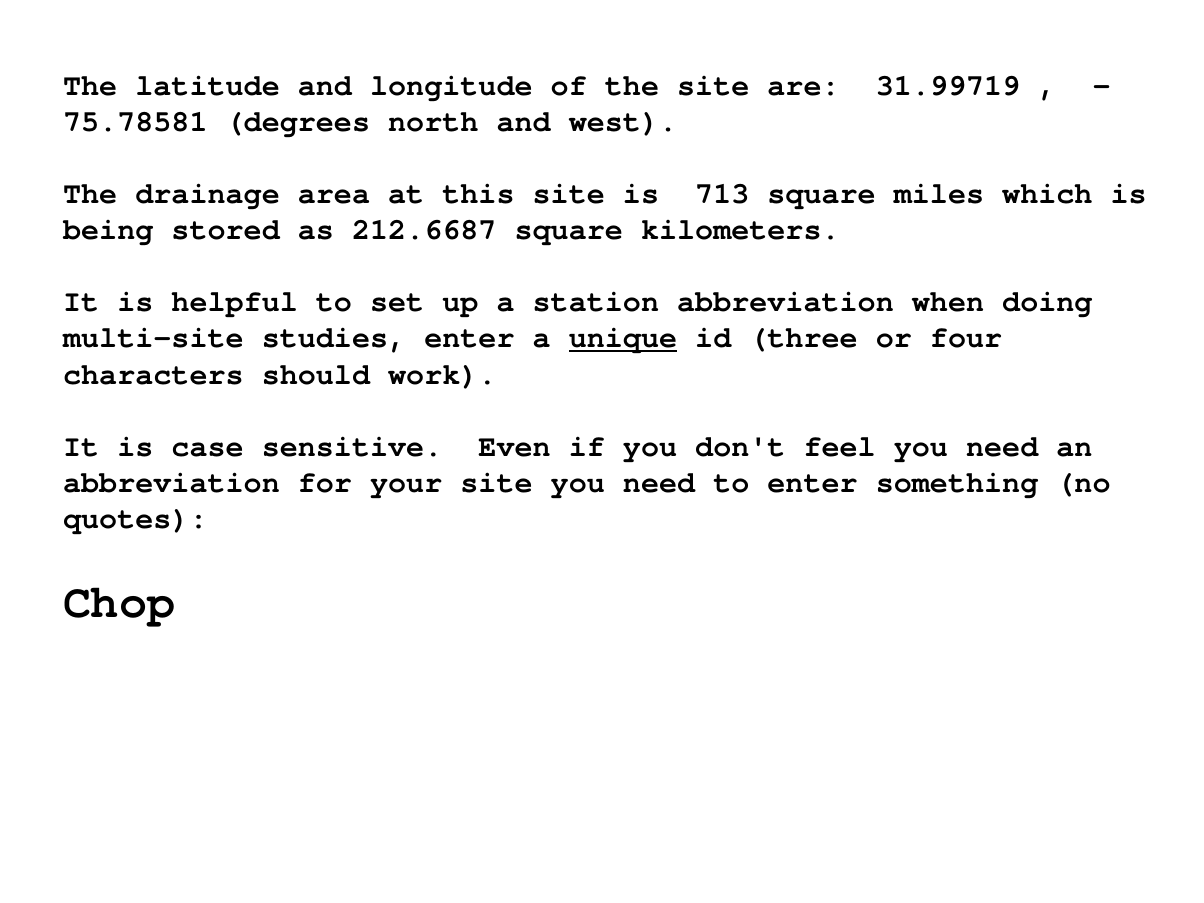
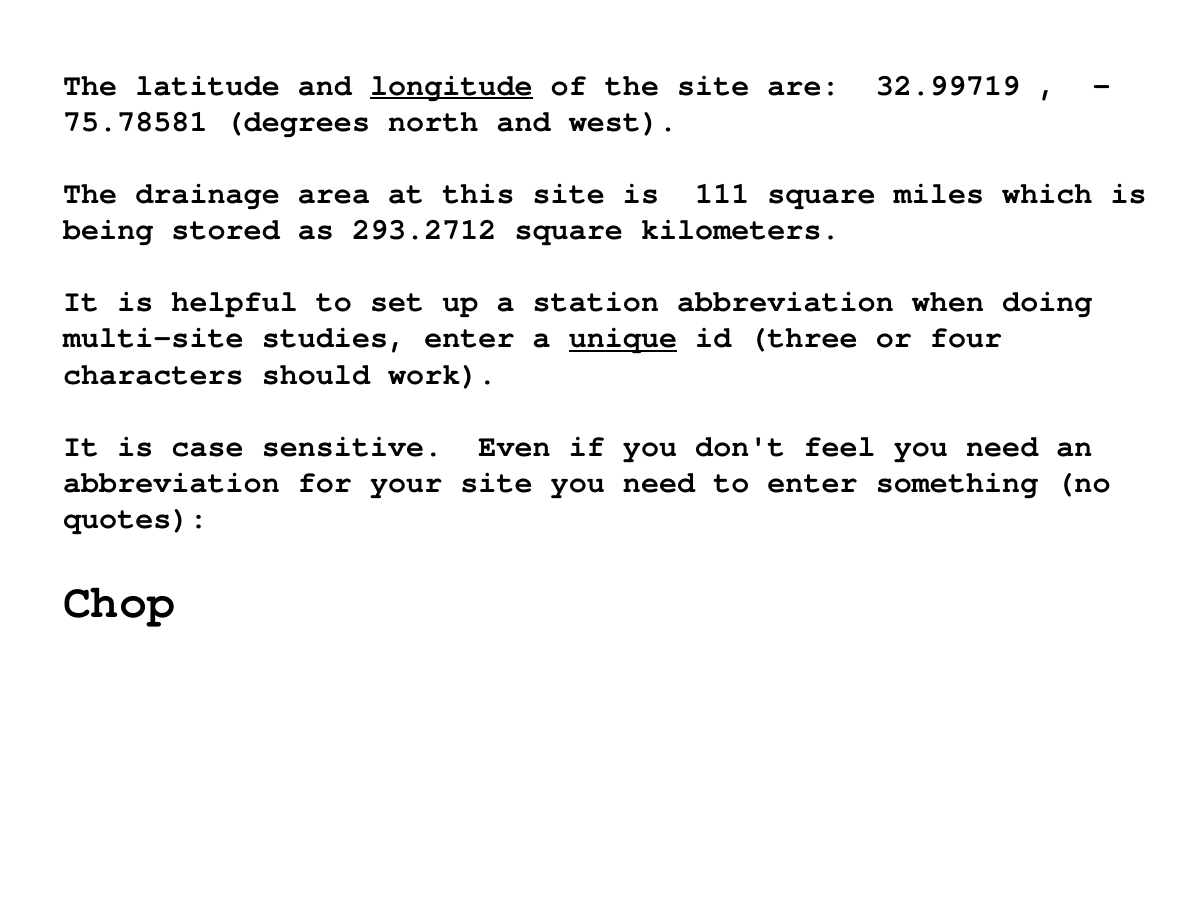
longitude underline: none -> present (451, 85)
31.99719: 31.99719 -> 32.99719 (948, 85)
713: 713 -> 111 (722, 193)
212.6687: 212.6687 -> 293.2712 (424, 230)
